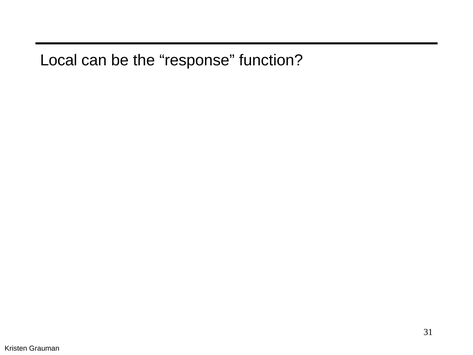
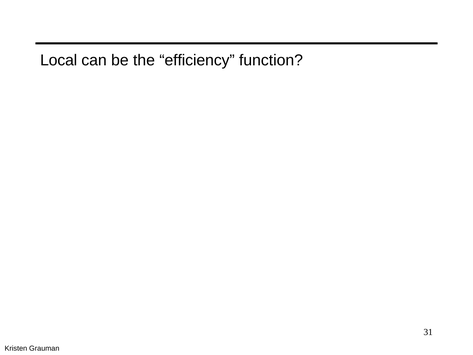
response: response -> efficiency (197, 60)
